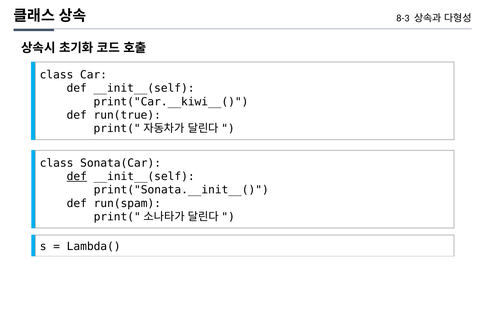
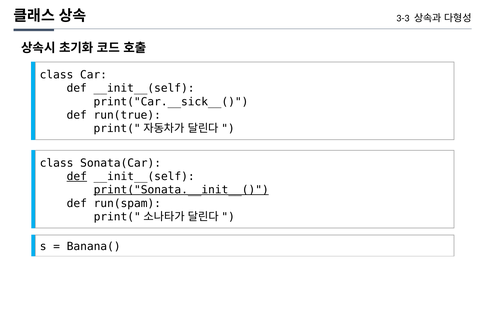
8-3: 8-3 -> 3-3 (403, 18)
print("Car.__kiwi__(: print("Car.__kiwi__( -> print("Car.__sick__( (171, 102)
print("Sonata.__init__( underline: none -> present (181, 190)
Lambda(: Lambda( -> Banana( (94, 246)
